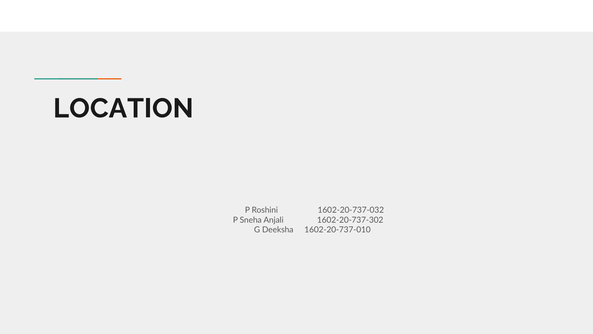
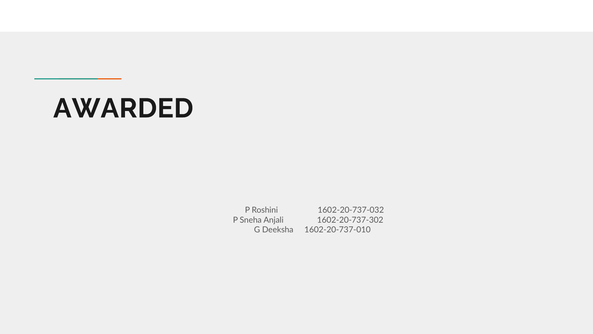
LOCATION: LOCATION -> AWARDED (123, 108)
